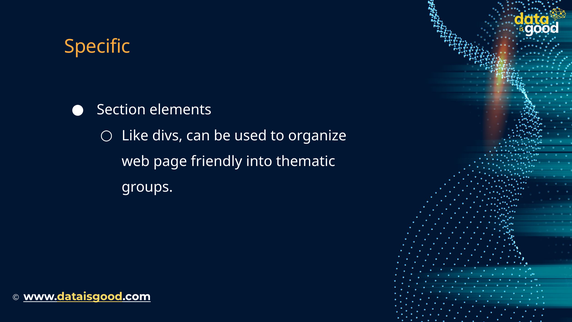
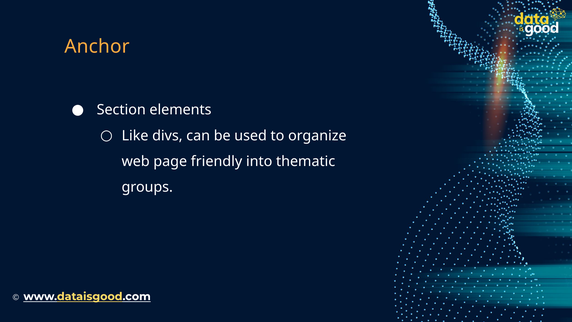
Specific: Specific -> Anchor (97, 46)
